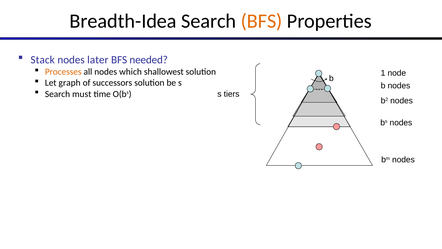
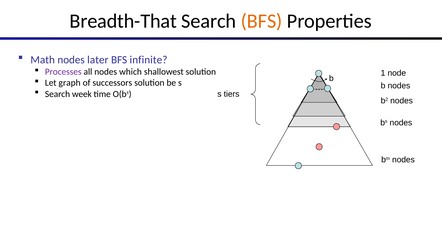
Breadth-Idea: Breadth-Idea -> Breadth-That (123, 21)
Stack: Stack -> Math (43, 60)
needed: needed -> infinite (149, 60)
Processes colour: orange -> purple (63, 72)
must: must -> week (82, 94)
